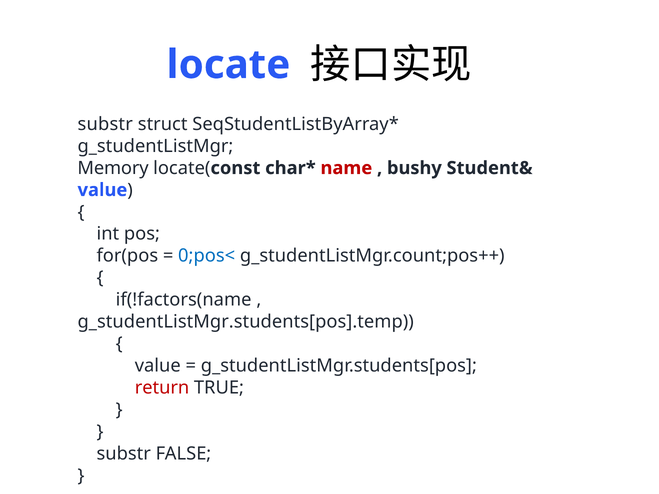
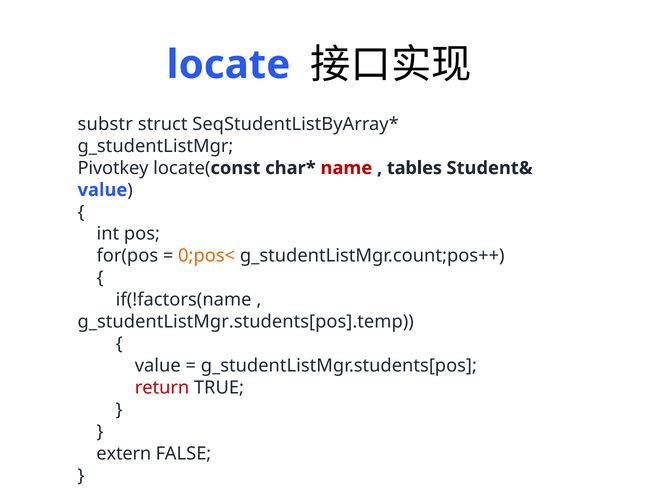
Memory: Memory -> Pivotkey (113, 168)
bushy: bushy -> tables (414, 168)
0;pos< colour: blue -> orange (207, 256)
substr: substr -> extern (124, 454)
